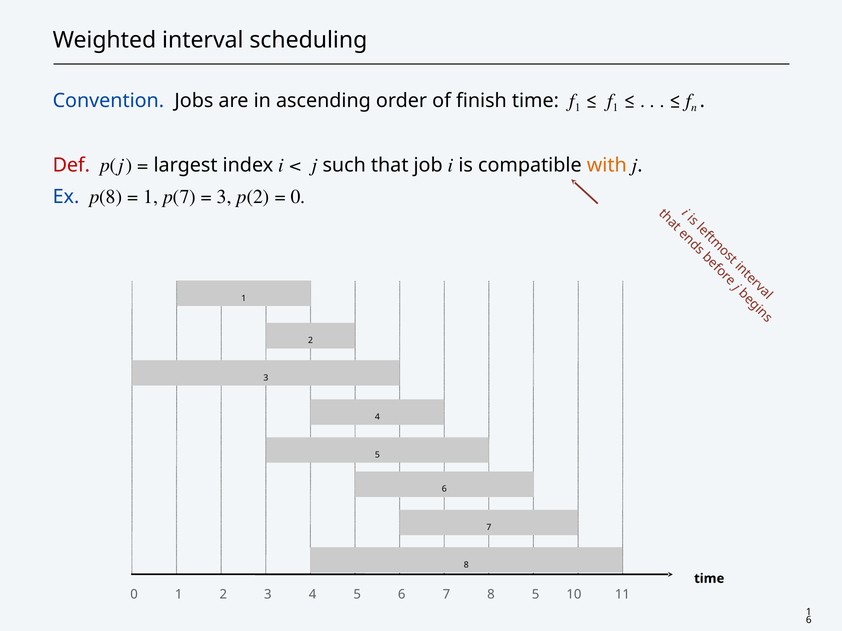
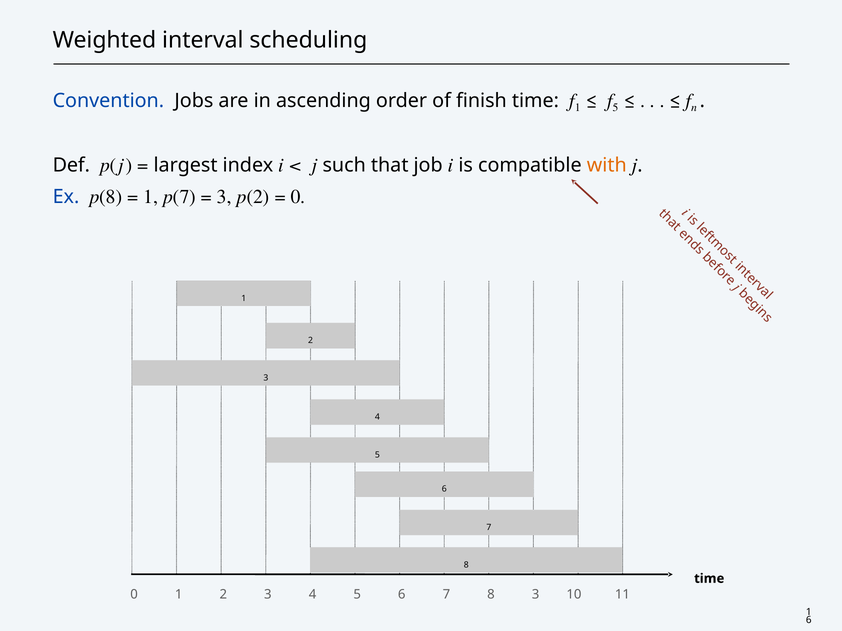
1: 1 -> 5 (615, 107)
Def colour: red -> black (71, 166)
8 5: 5 -> 3 (536, 595)
